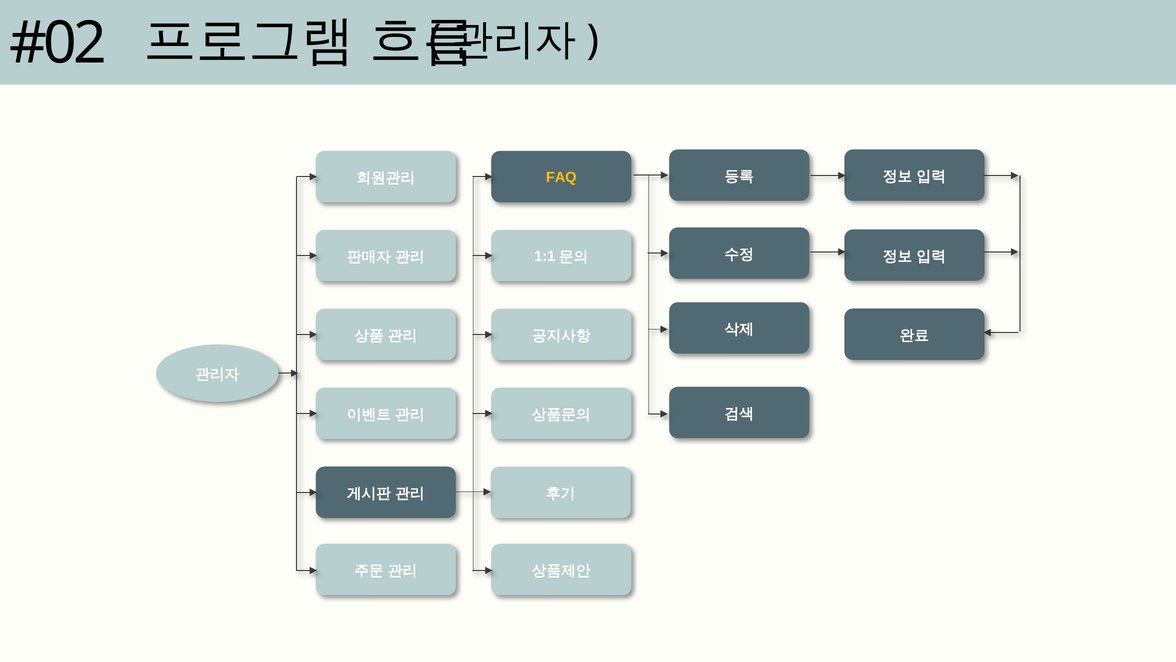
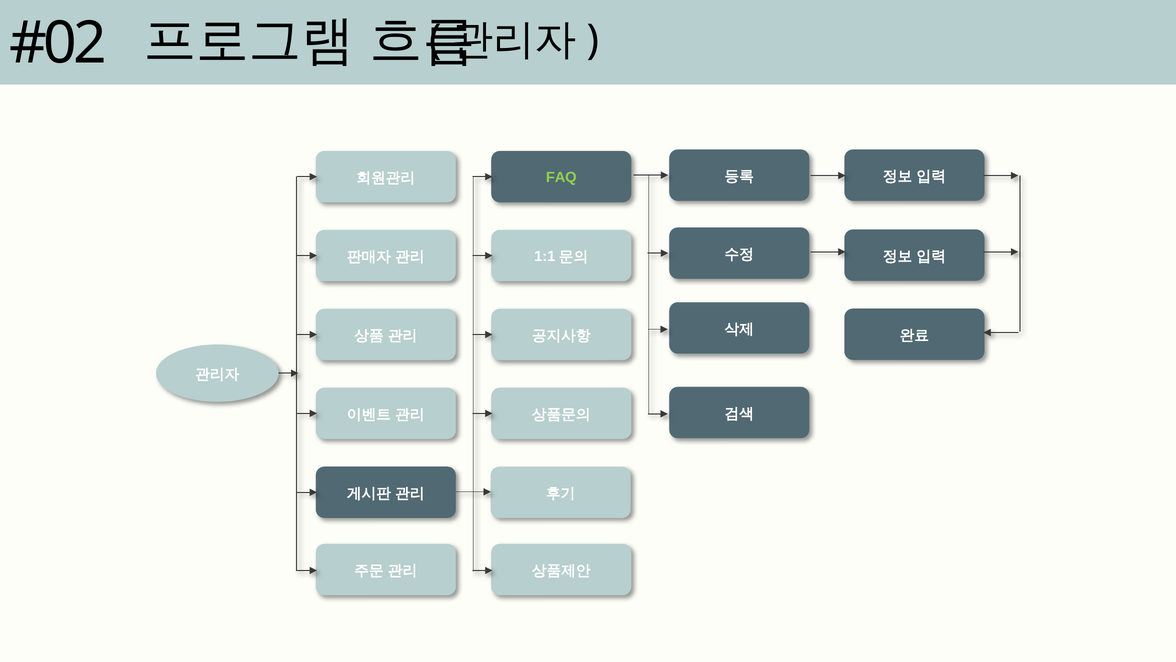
FAQ colour: yellow -> light green (561, 177)
